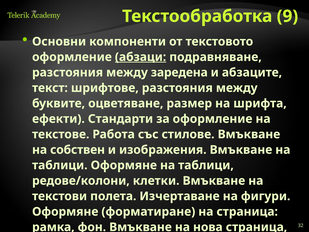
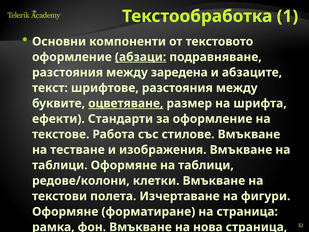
9: 9 -> 1 (287, 16)
оцветяване underline: none -> present (126, 103)
собствен: собствен -> тестване (77, 150)
